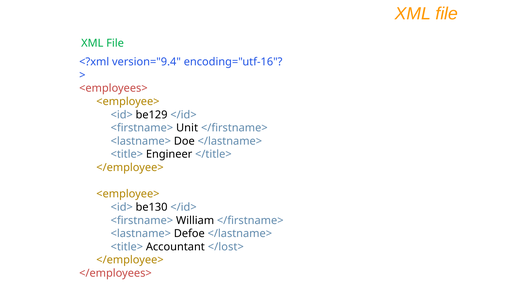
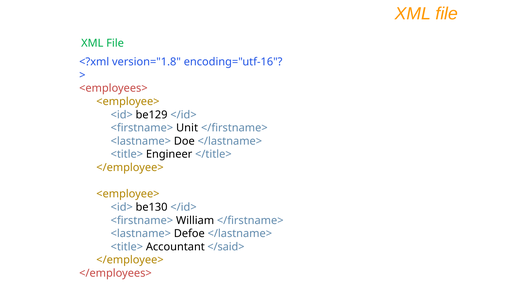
version="9.4: version="9.4 -> version="1.8 (146, 62)
</lost>: </lost> -> </said> (226, 247)
